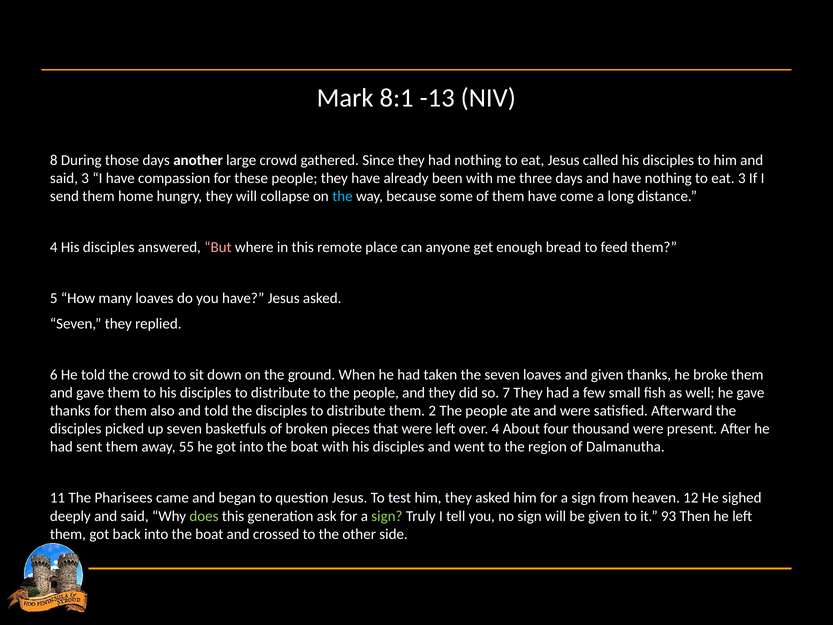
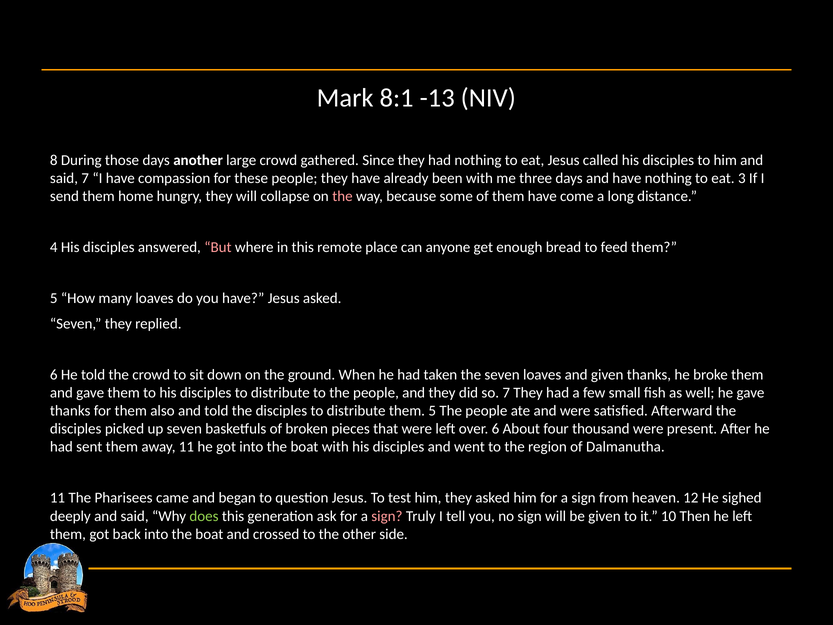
said 3: 3 -> 7 (85, 178)
the colour: light blue -> pink (342, 196)
distribute them 2: 2 -> 5 (432, 411)
over 4: 4 -> 6 (495, 429)
away 55: 55 -> 11 (186, 447)
sign colour: light green -> pink (387, 516)
93: 93 -> 10 (669, 516)
